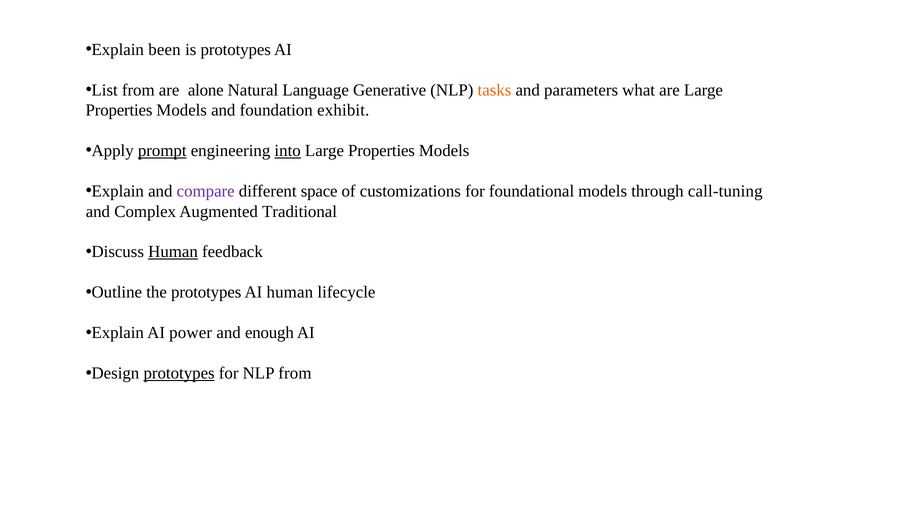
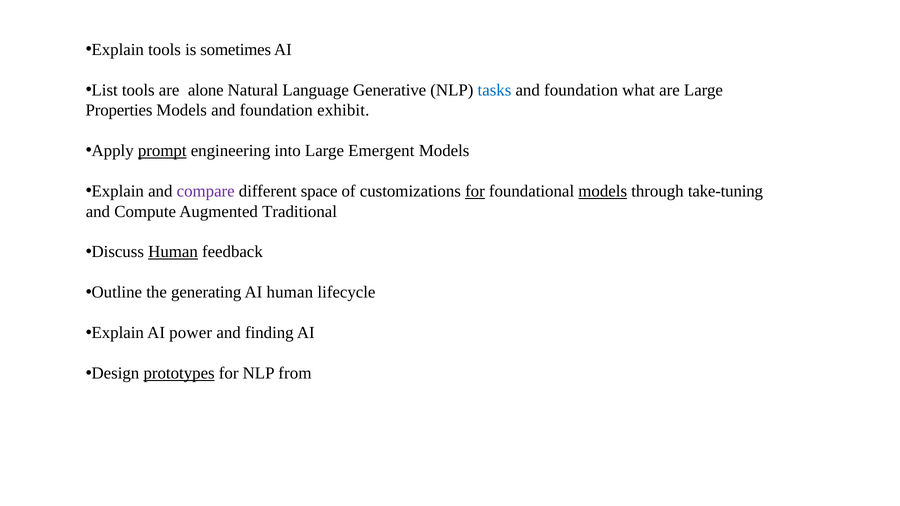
Explain been: been -> tools (165, 50)
is prototypes: prototypes -> sometimes (236, 50)
List from: from -> tools (138, 90)
tasks colour: orange -> blue (494, 90)
parameters: parameters -> foundation (581, 90)
into underline: present -> none (288, 151)
Properties: Properties -> Emergent (381, 151)
for underline: none -> present (475, 191)
models underline: none -> present (603, 191)
call-tuning: call-tuning -> take-tuning (725, 191)
Complex: Complex -> Compute (145, 212)
the prototypes: prototypes -> generating (206, 293)
enough: enough -> finding (269, 333)
